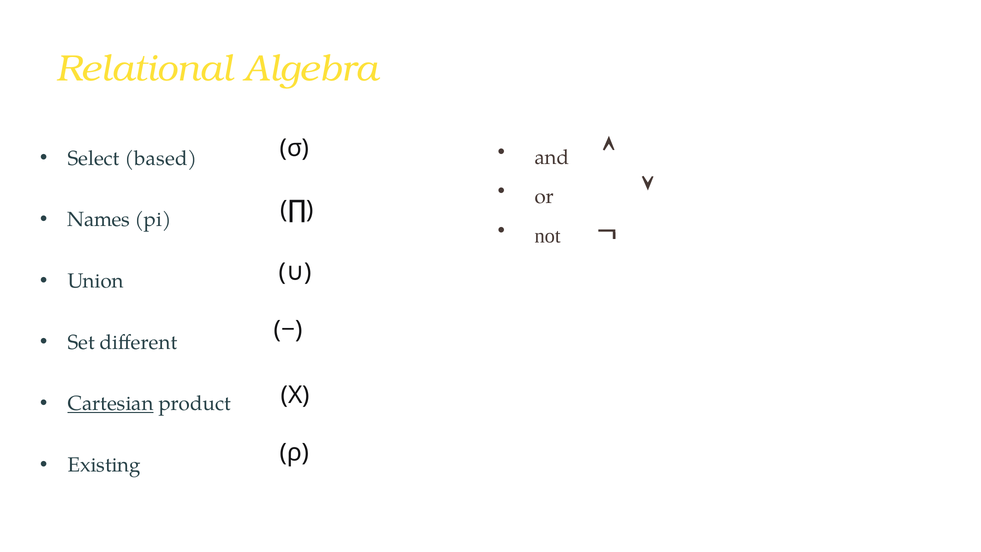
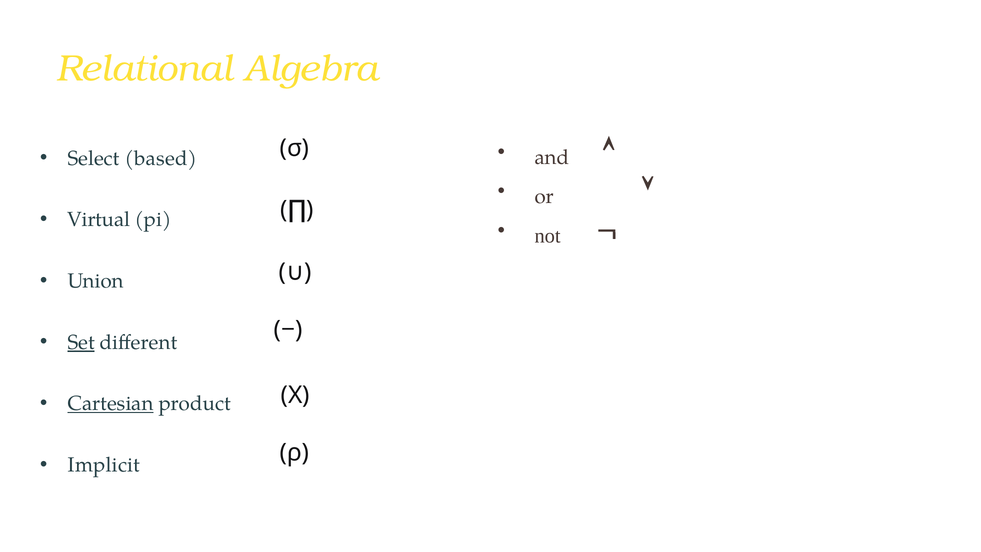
Names: Names -> Virtual (99, 220)
Set underline: none -> present (81, 342)
Existing: Existing -> Implicit (104, 465)
